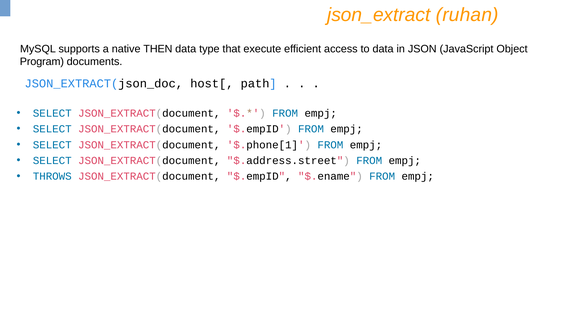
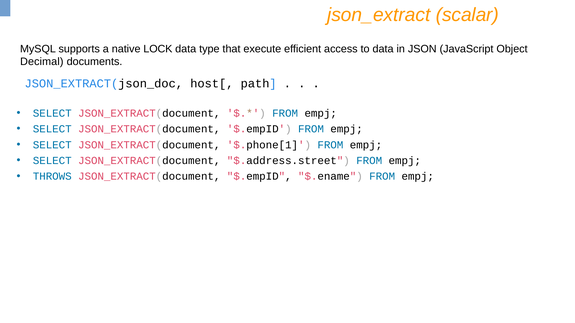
ruhan: ruhan -> scalar (467, 15)
THEN: THEN -> LOCK (158, 49)
Program: Program -> Decimal (42, 62)
